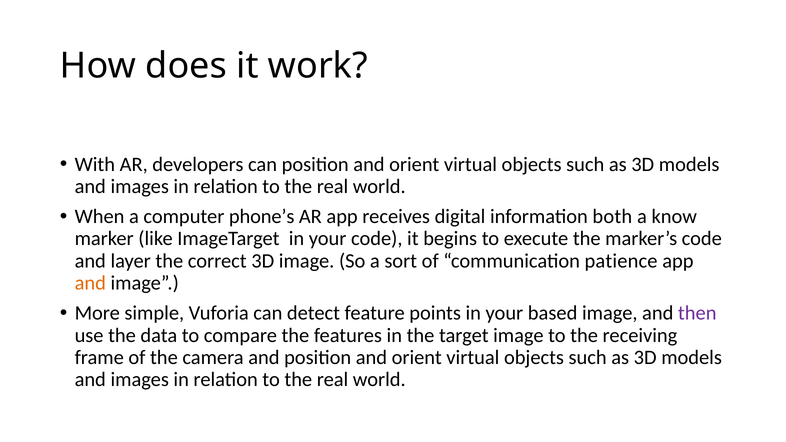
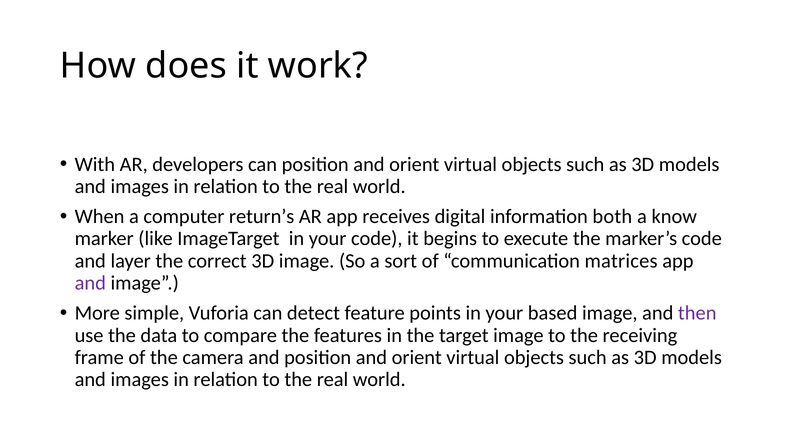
phone’s: phone’s -> return’s (262, 217)
patience: patience -> matrices (621, 261)
and colour: orange -> purple (90, 283)
